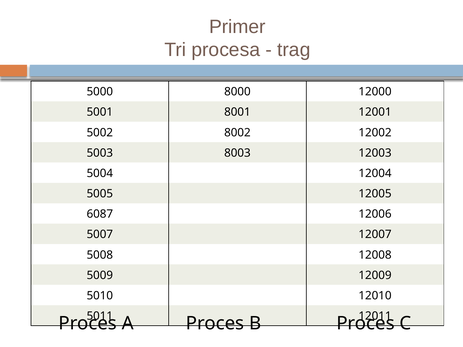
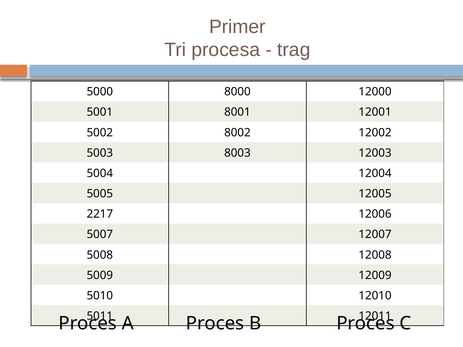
6087: 6087 -> 2217 (100, 214)
